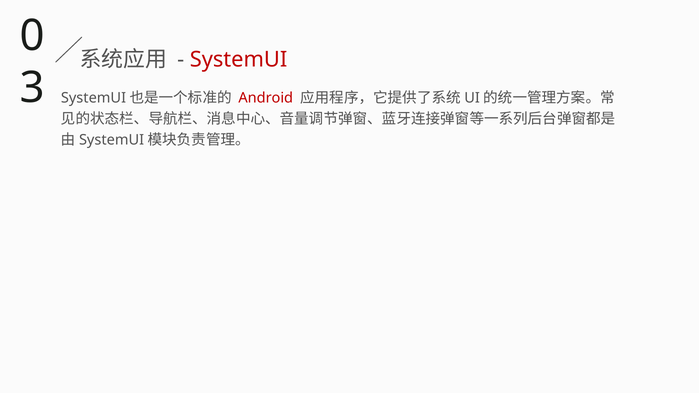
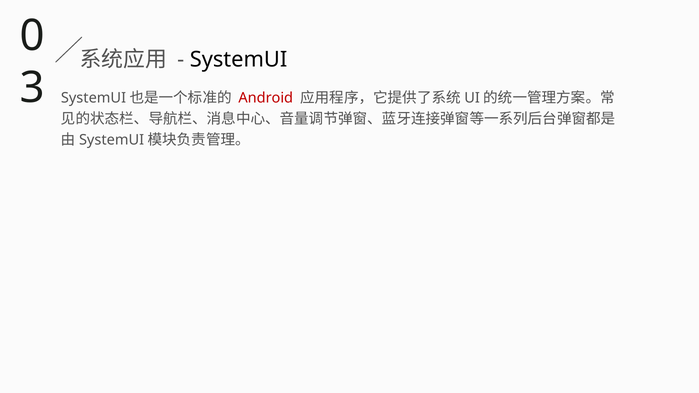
SystemUI colour: red -> black (239, 60)
